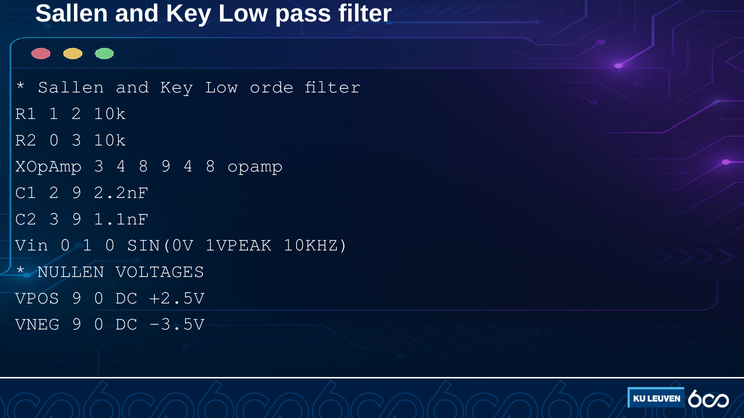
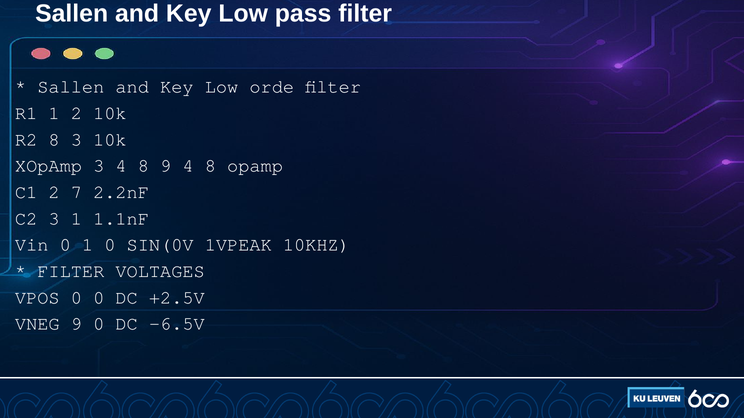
R2 0: 0 -> 8 (54, 140)
2 9: 9 -> 7 (76, 192)
3 9: 9 -> 1 (76, 219)
NULLEN: NULLEN -> FILTER (71, 271)
VPOS 9: 9 -> 0 (76, 298)
-3.5V: -3.5V -> -6.5V (177, 324)
